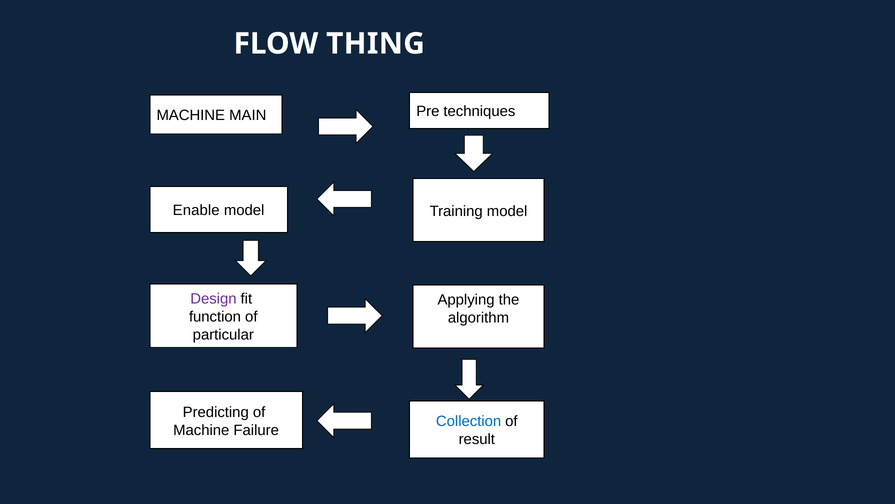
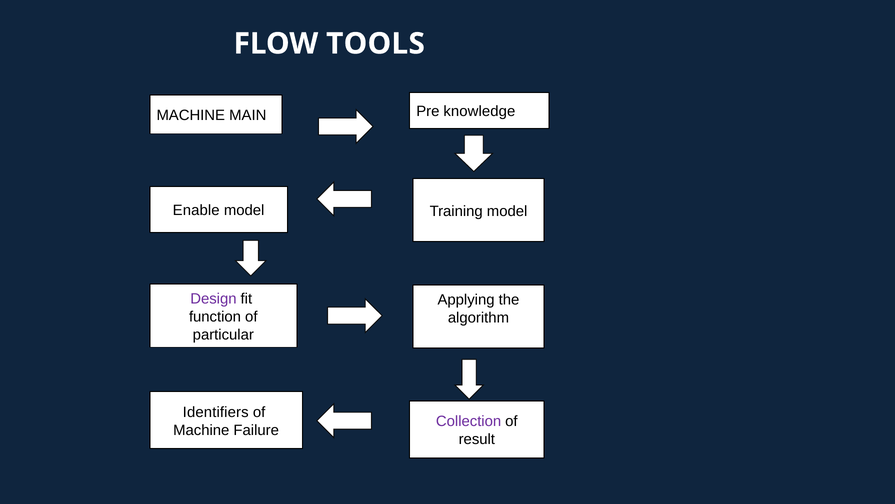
THING: THING -> TOOLS (376, 44)
techniques: techniques -> knowledge (479, 111)
Predicting: Predicting -> Identifiers (216, 412)
Collection colour: blue -> purple (469, 421)
